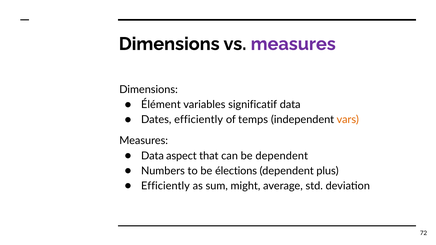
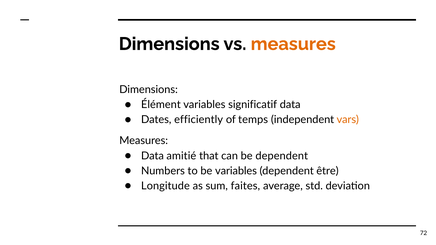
measures colour: purple -> orange (293, 44)
aspect: aspect -> amitié (181, 156)
be élections: élections -> variables (236, 171)
plus: plus -> être (327, 171)
Efficiently: Efficiently -> Longitude (165, 186)
might: might -> faites (245, 186)
